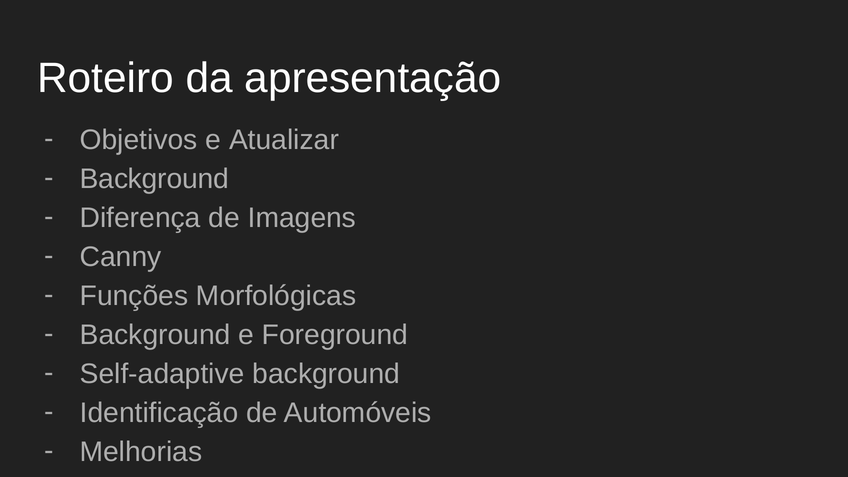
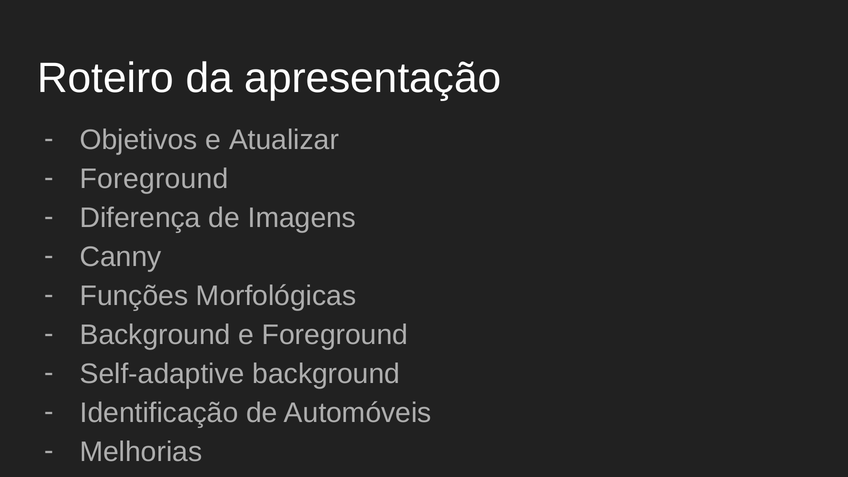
Background: Background -> Foreground (154, 179)
